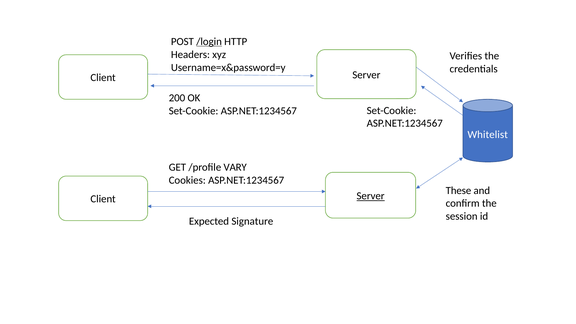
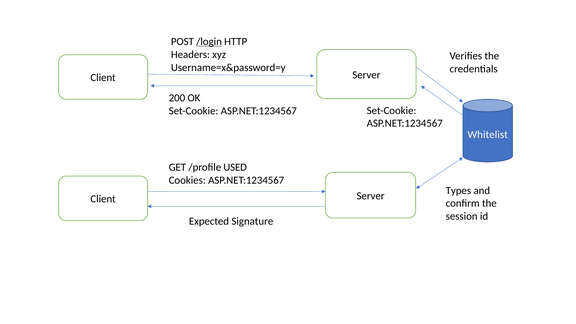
VARY: VARY -> USED (235, 167)
These: These -> Types (458, 190)
Server underline: present -> none (371, 196)
